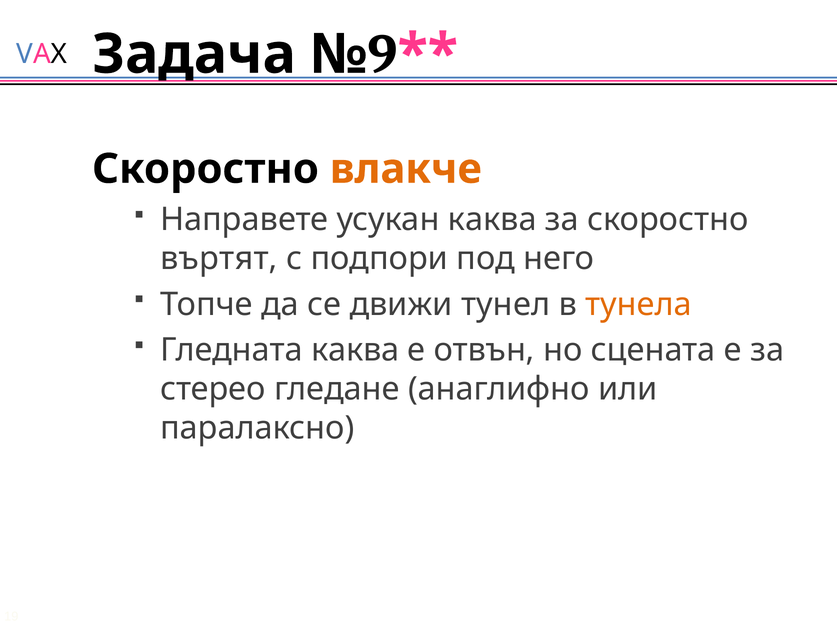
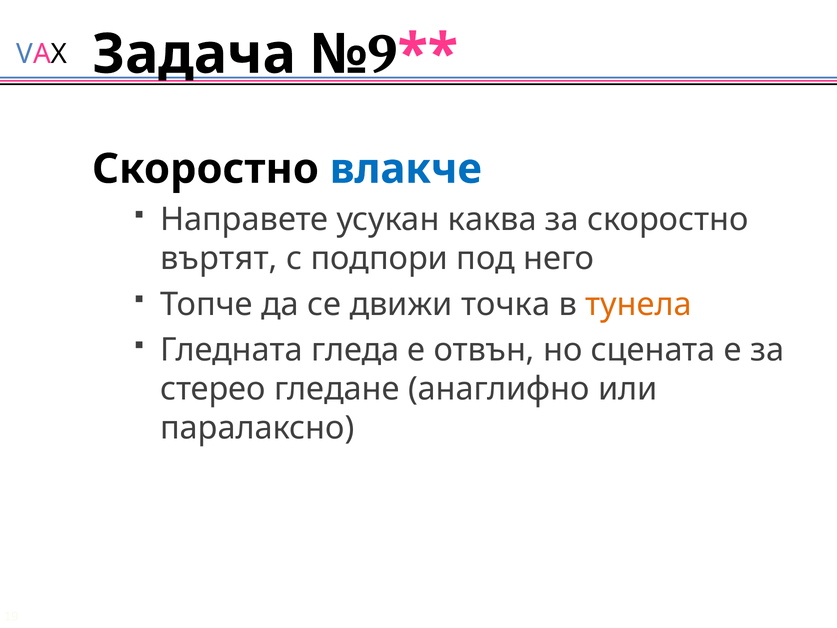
влакче colour: orange -> blue (406, 169)
тунел: тунел -> точка (506, 304)
Гледната каква: каква -> гледа (355, 350)
